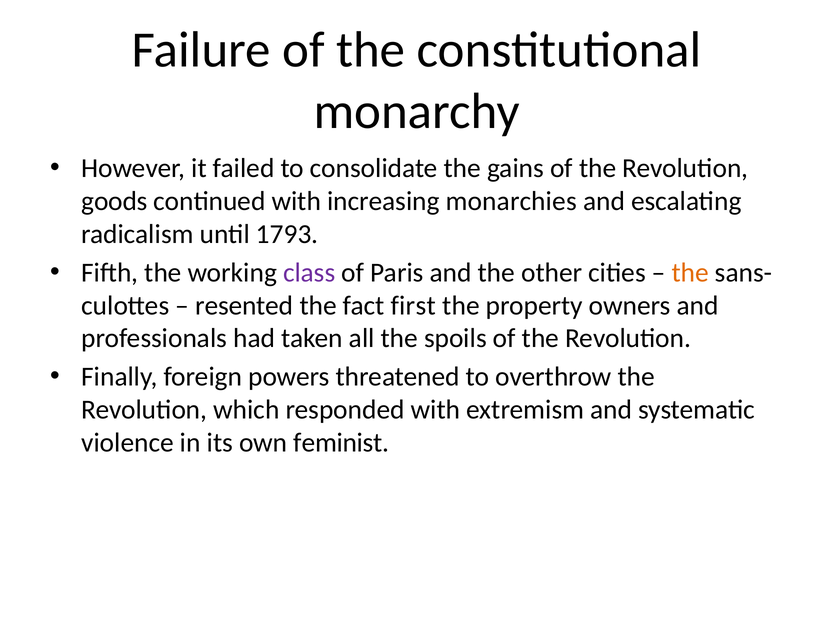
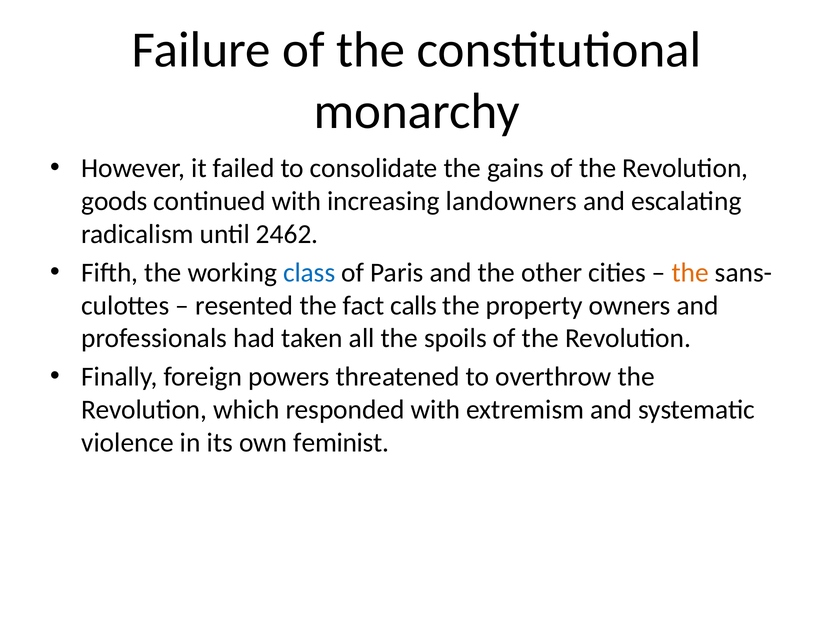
monarchies: monarchies -> landowners (511, 201)
1793: 1793 -> 2462 (287, 234)
class colour: purple -> blue (309, 273)
first: first -> calls (414, 306)
